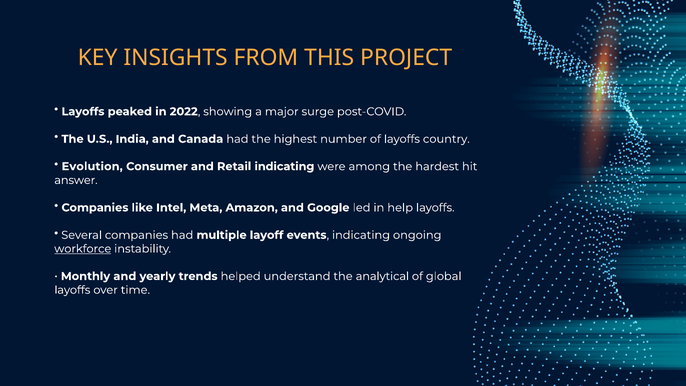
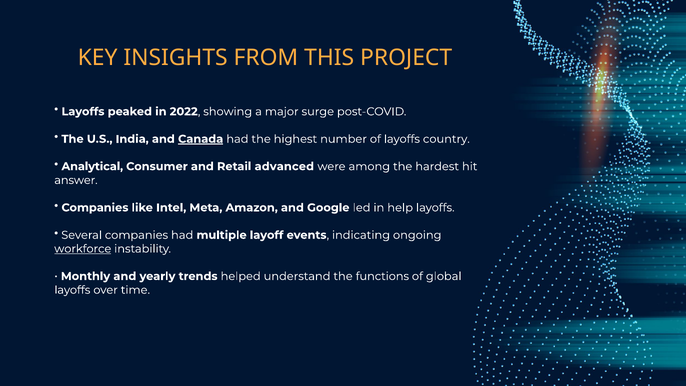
Canada underline: none -> present (201, 139)
Evolution: Evolution -> Analytical (92, 166)
Retail indicating: indicating -> advanced (284, 166)
analytical: analytical -> functions (382, 276)
